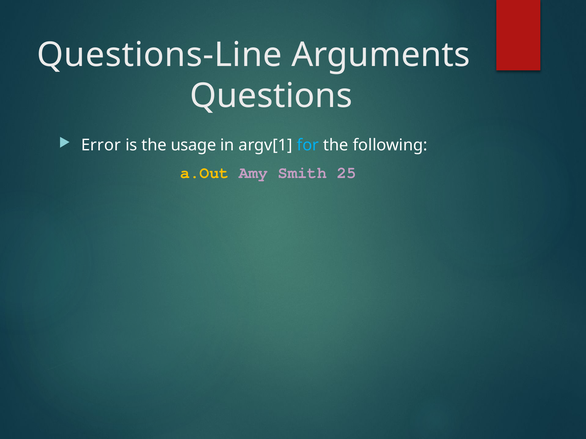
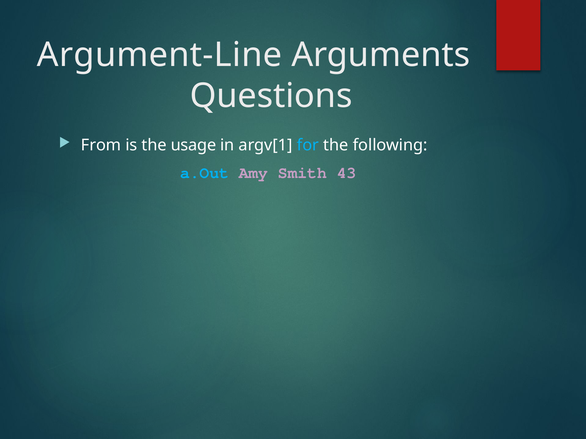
Questions-Line: Questions-Line -> Argument-Line (160, 55)
Error: Error -> From (101, 145)
a.Out colour: yellow -> light blue (204, 173)
25: 25 -> 43 (346, 173)
